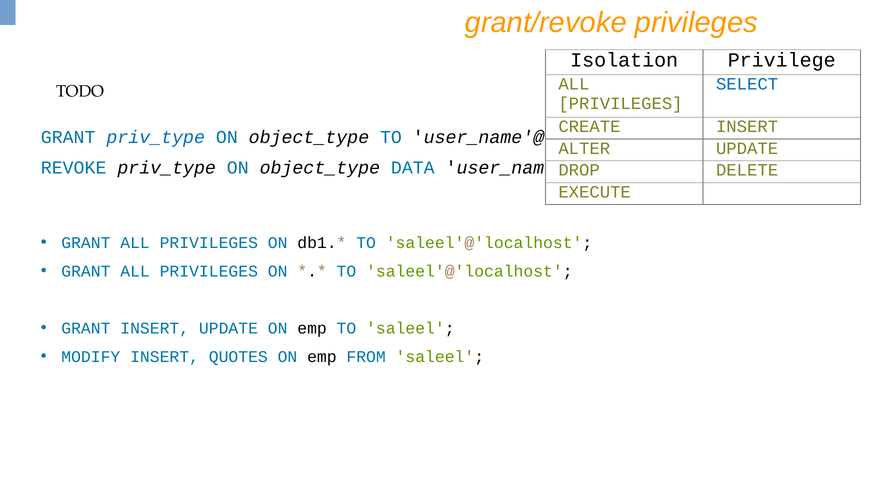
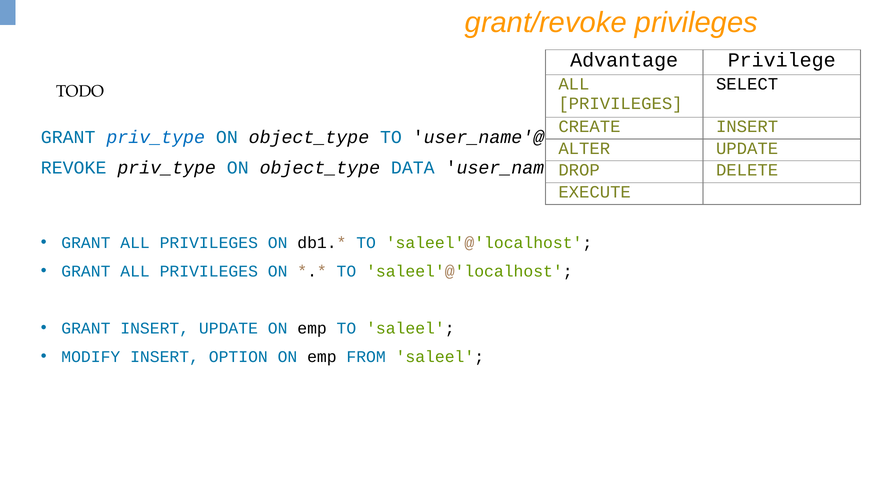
Isolation: Isolation -> Advantage (624, 60)
SELECT colour: blue -> black (747, 84)
QUOTES: QUOTES -> OPTION (238, 357)
